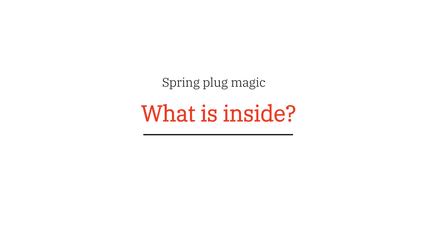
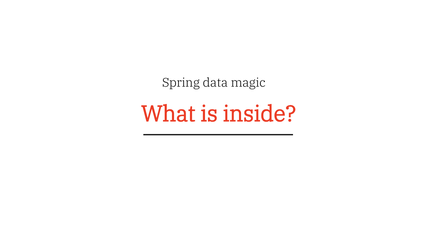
plug: plug -> data (215, 83)
